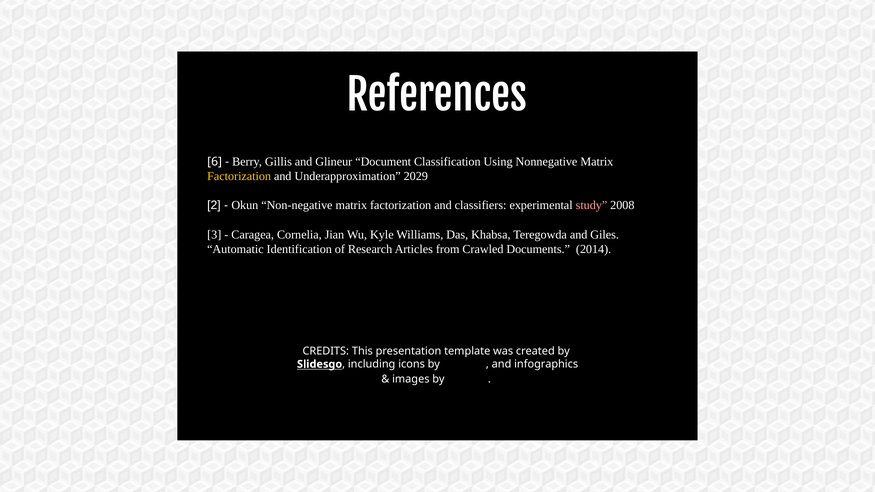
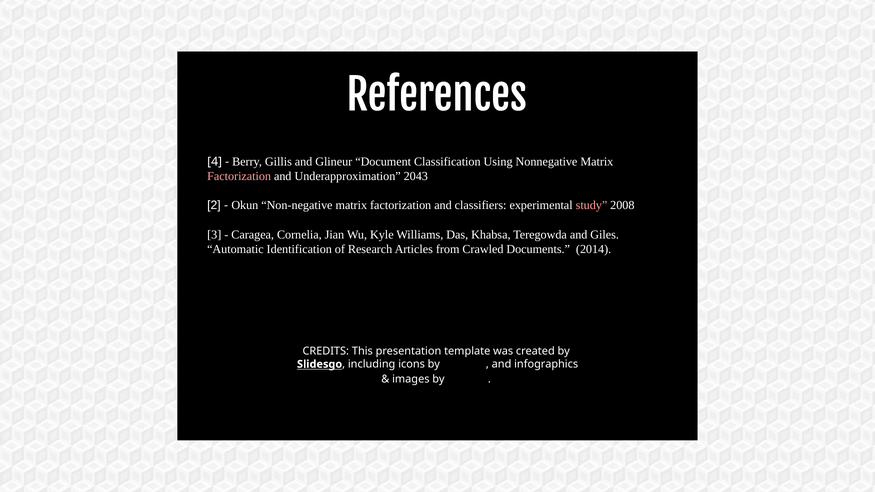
6: 6 -> 4 (215, 162)
Factorization colour: yellow -> pink (239, 176)
2029: 2029 -> 2043 (416, 176)
